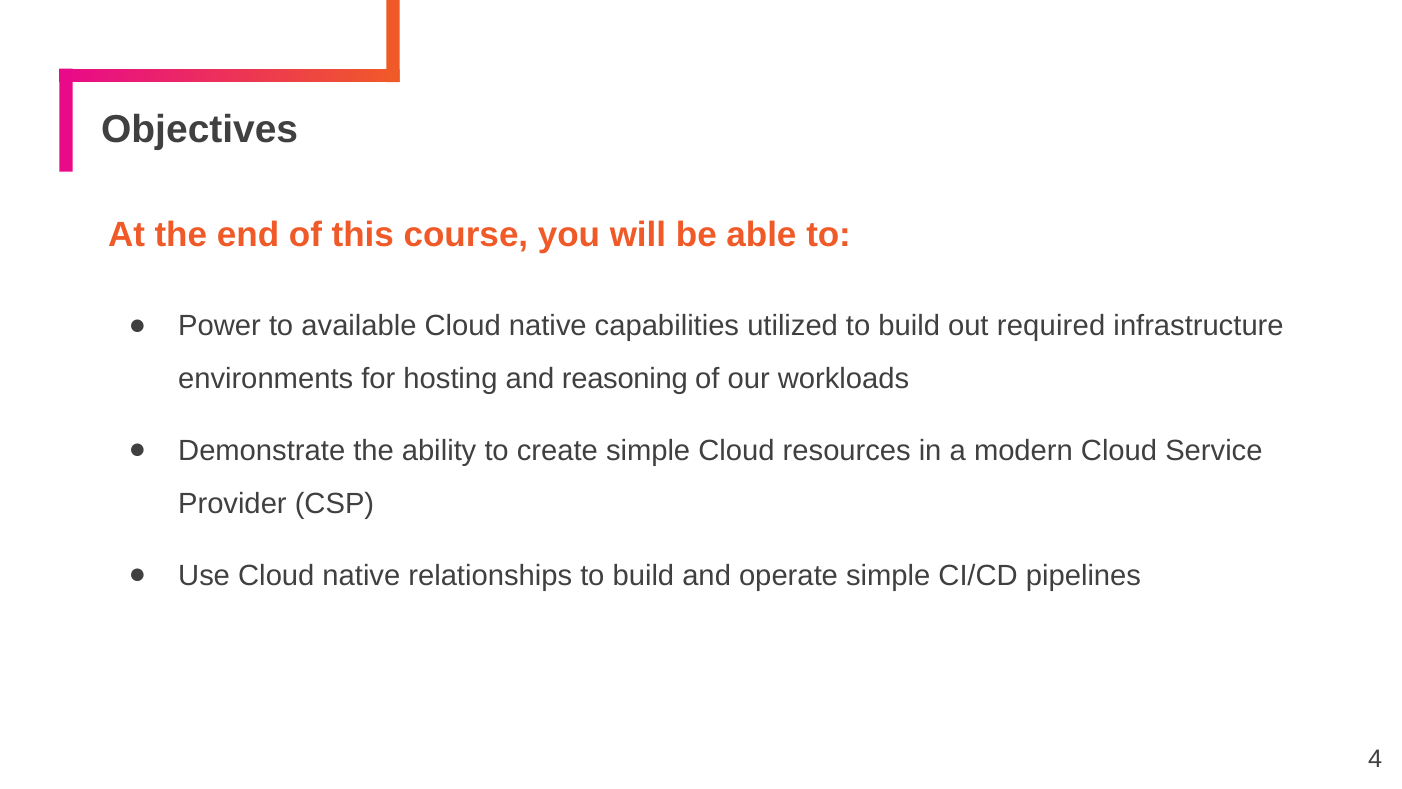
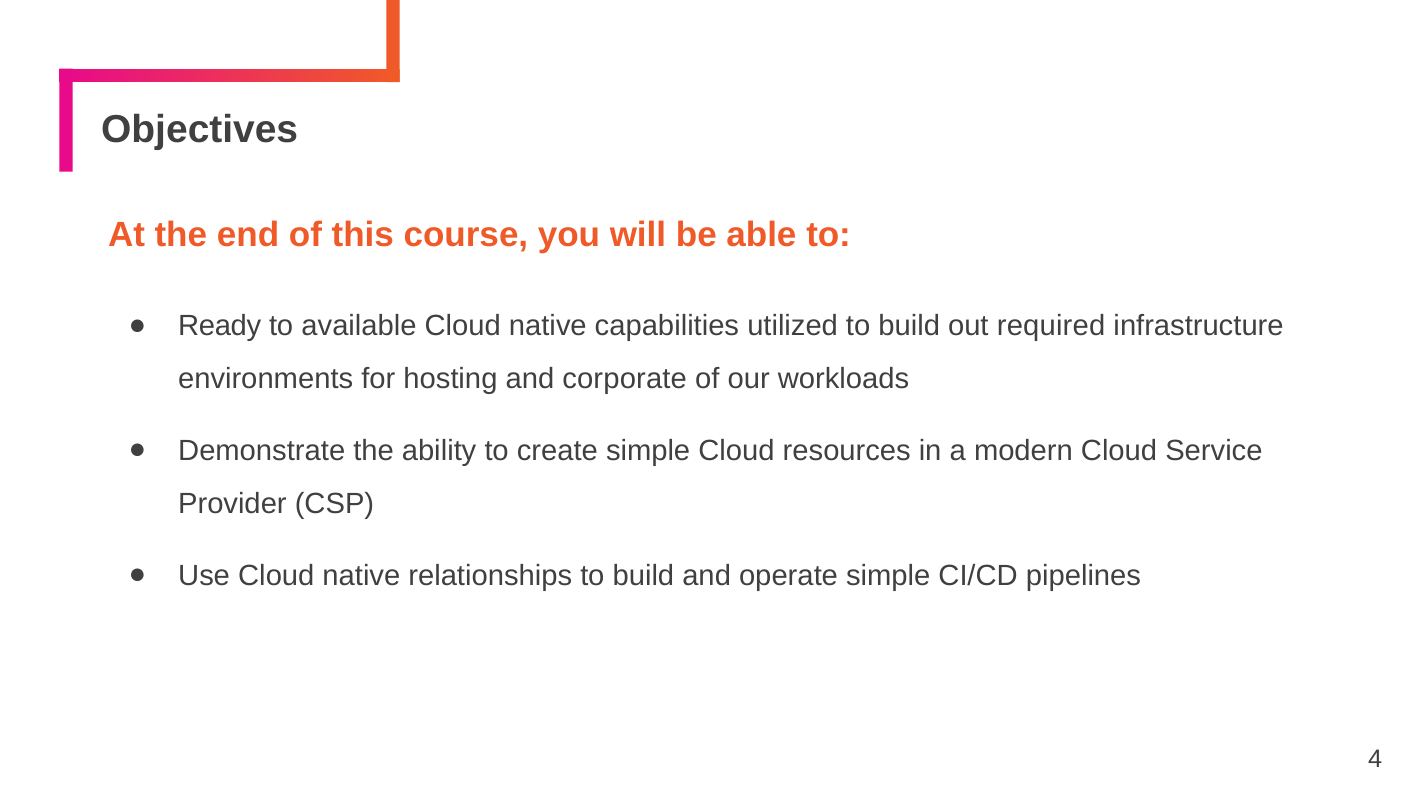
Power: Power -> Ready (220, 326)
reasoning: reasoning -> corporate (625, 379)
